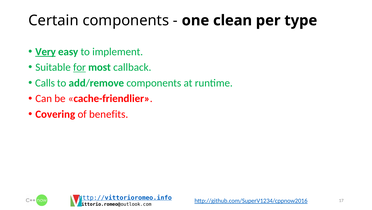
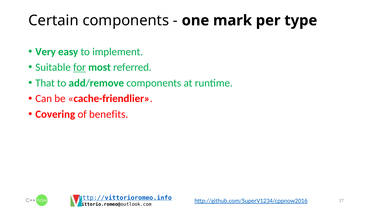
clean: clean -> mark (233, 20)
Very underline: present -> none (46, 51)
callback: callback -> referred (132, 67)
Calls: Calls -> That (45, 83)
